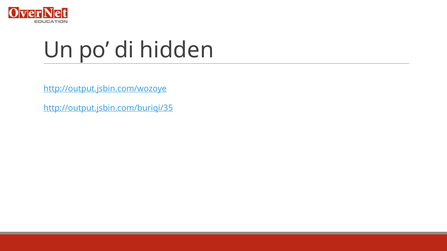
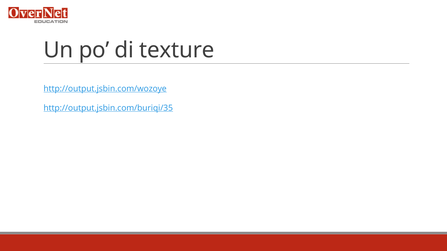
hidden: hidden -> texture (177, 50)
